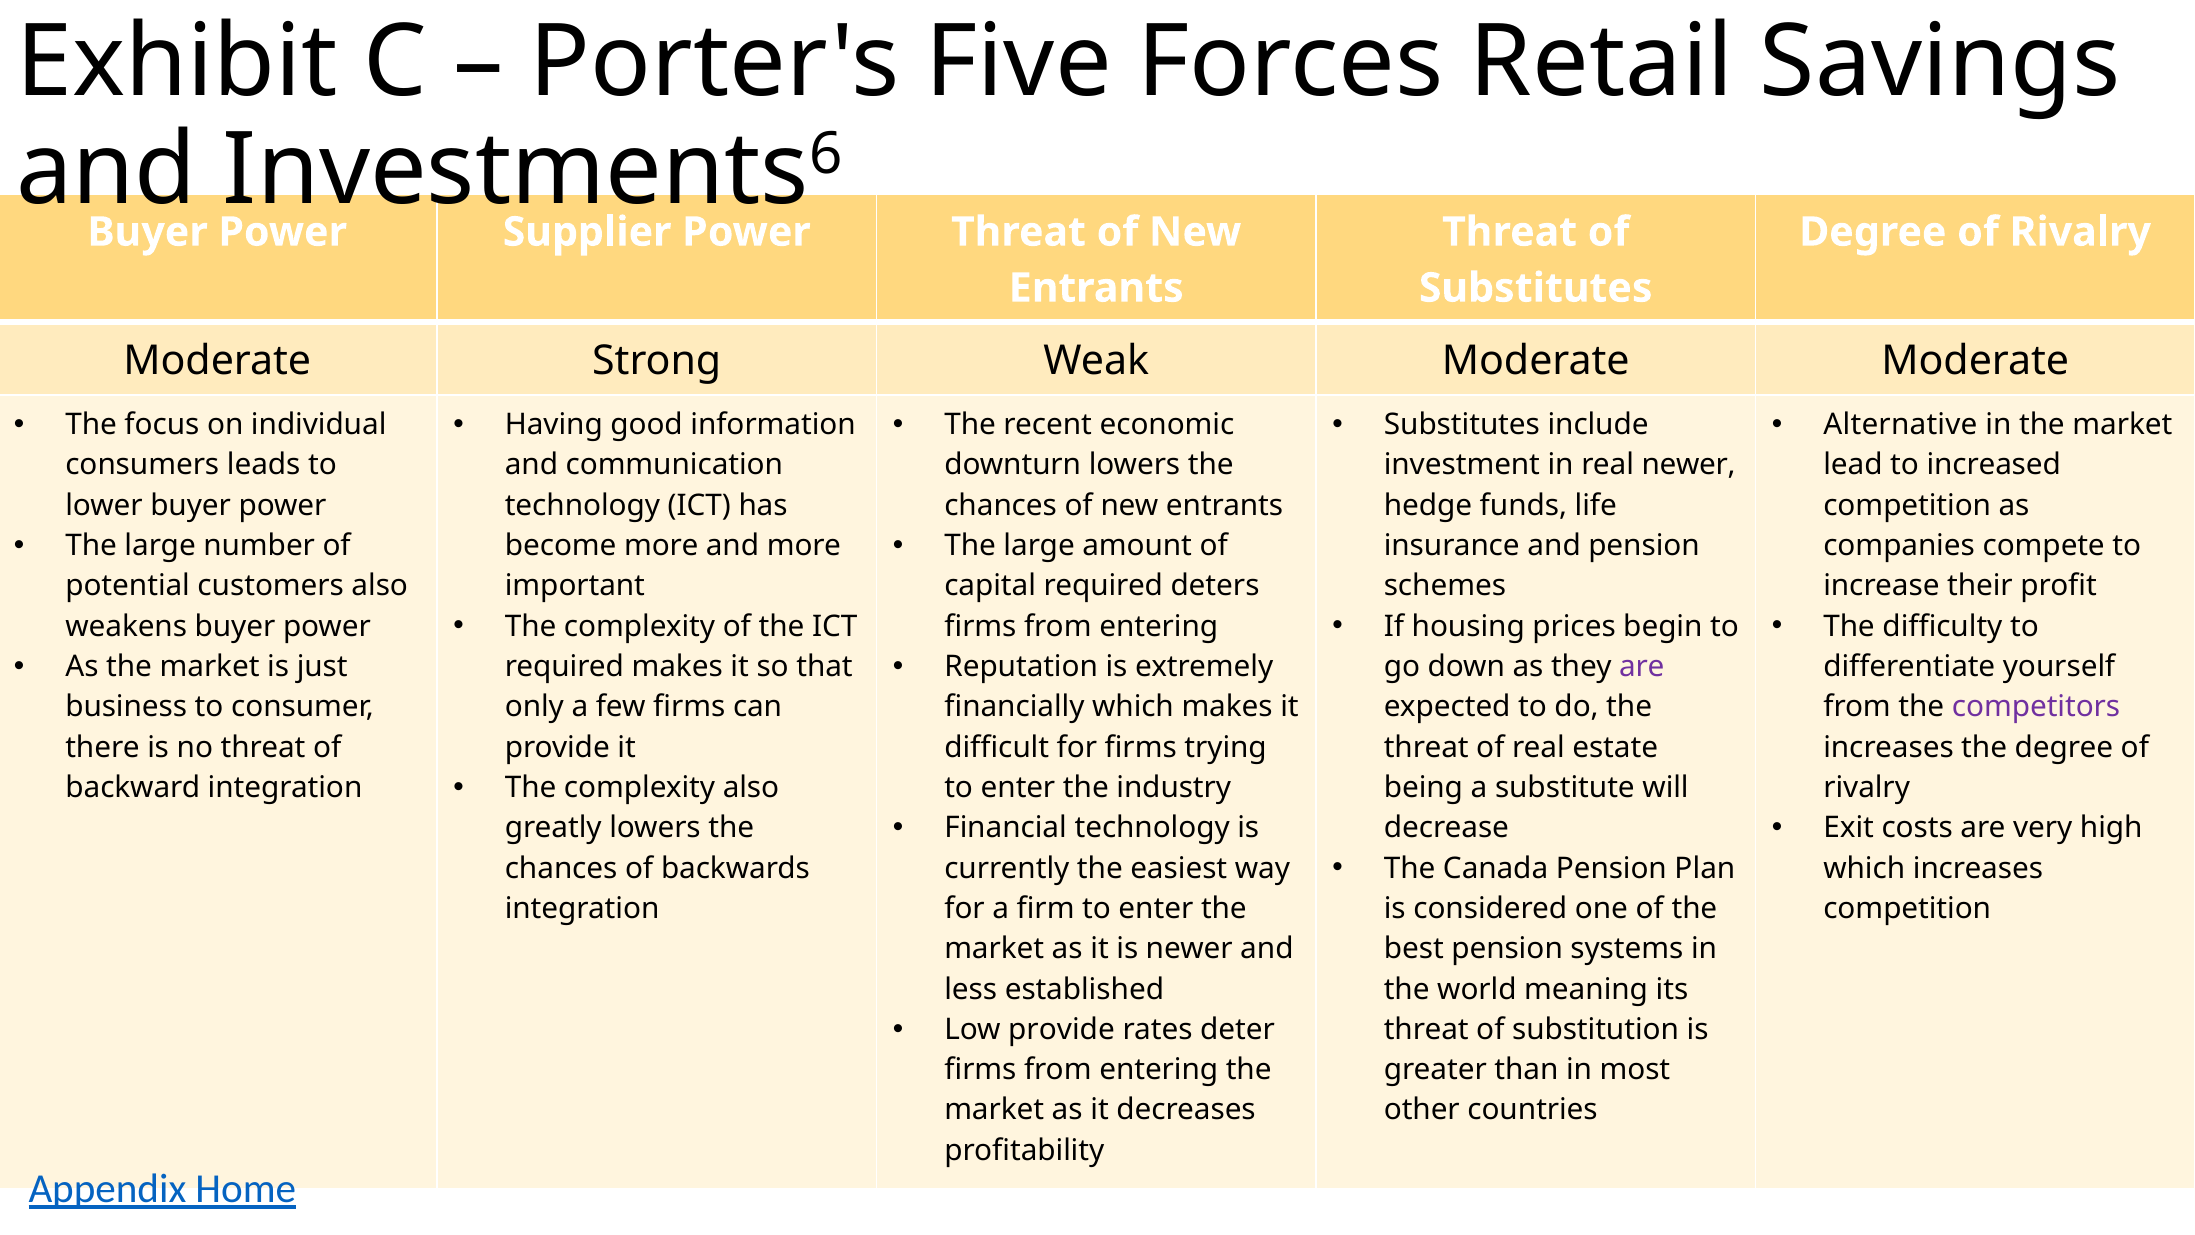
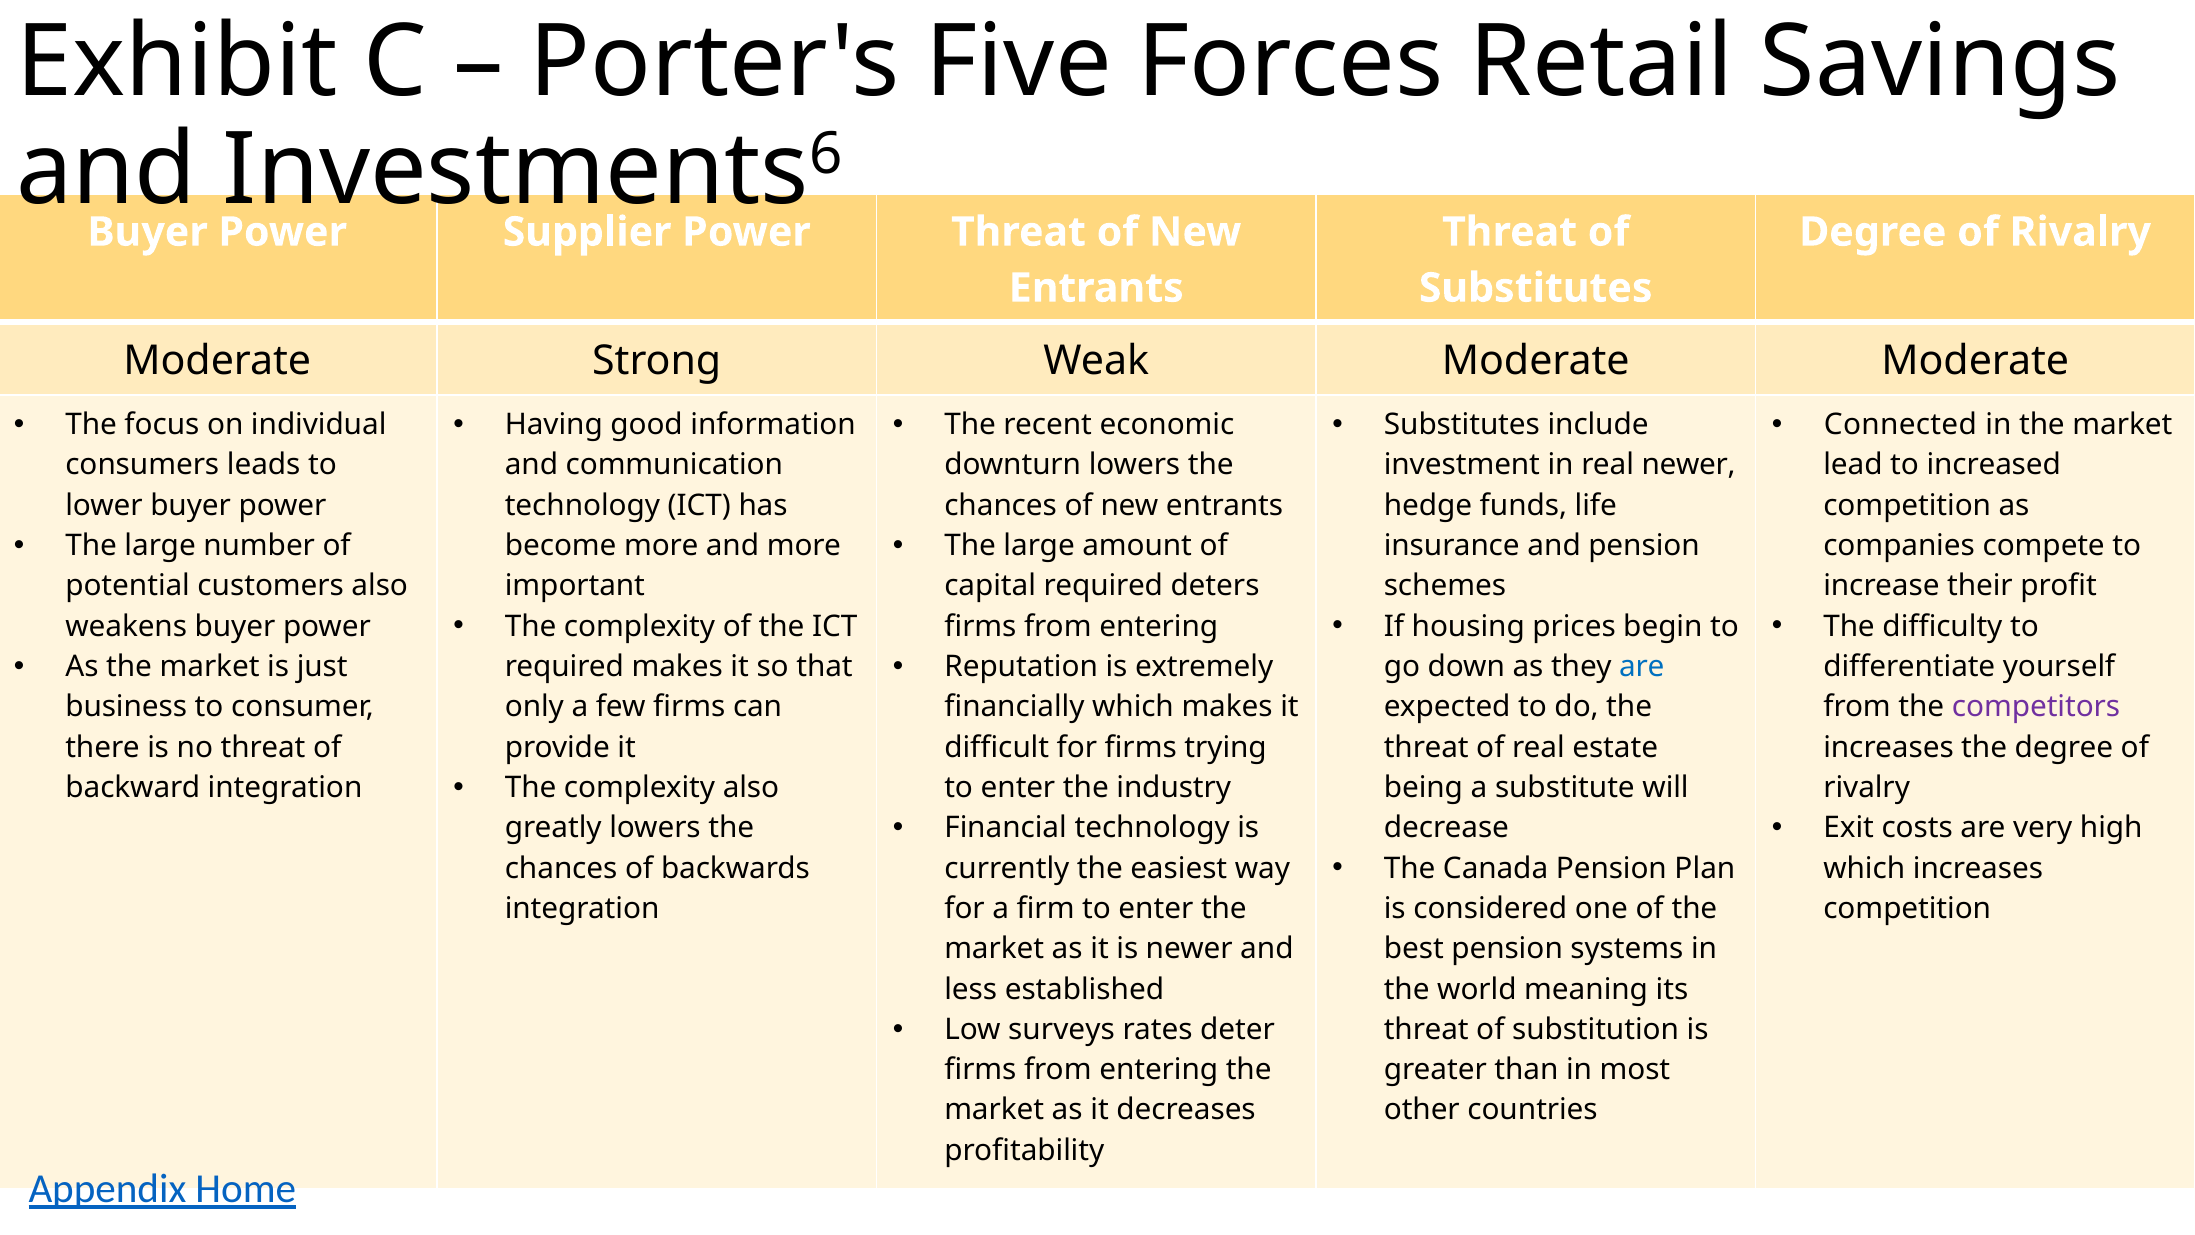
Alternative: Alternative -> Connected (1900, 425)
are colour: purple -> blue (1642, 666)
Low provide: provide -> surveys (1061, 1029)
